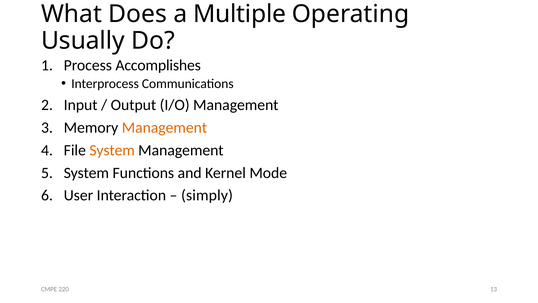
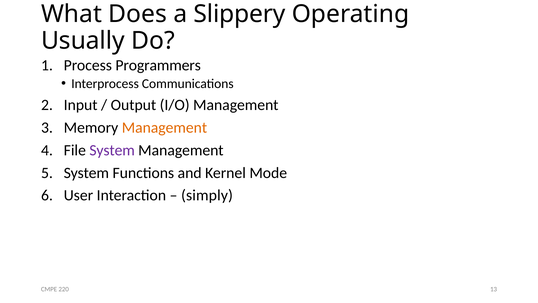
Multiple: Multiple -> Slippery (240, 14)
Accomplishes: Accomplishes -> Programmers (158, 65)
System colour: orange -> purple (112, 150)
